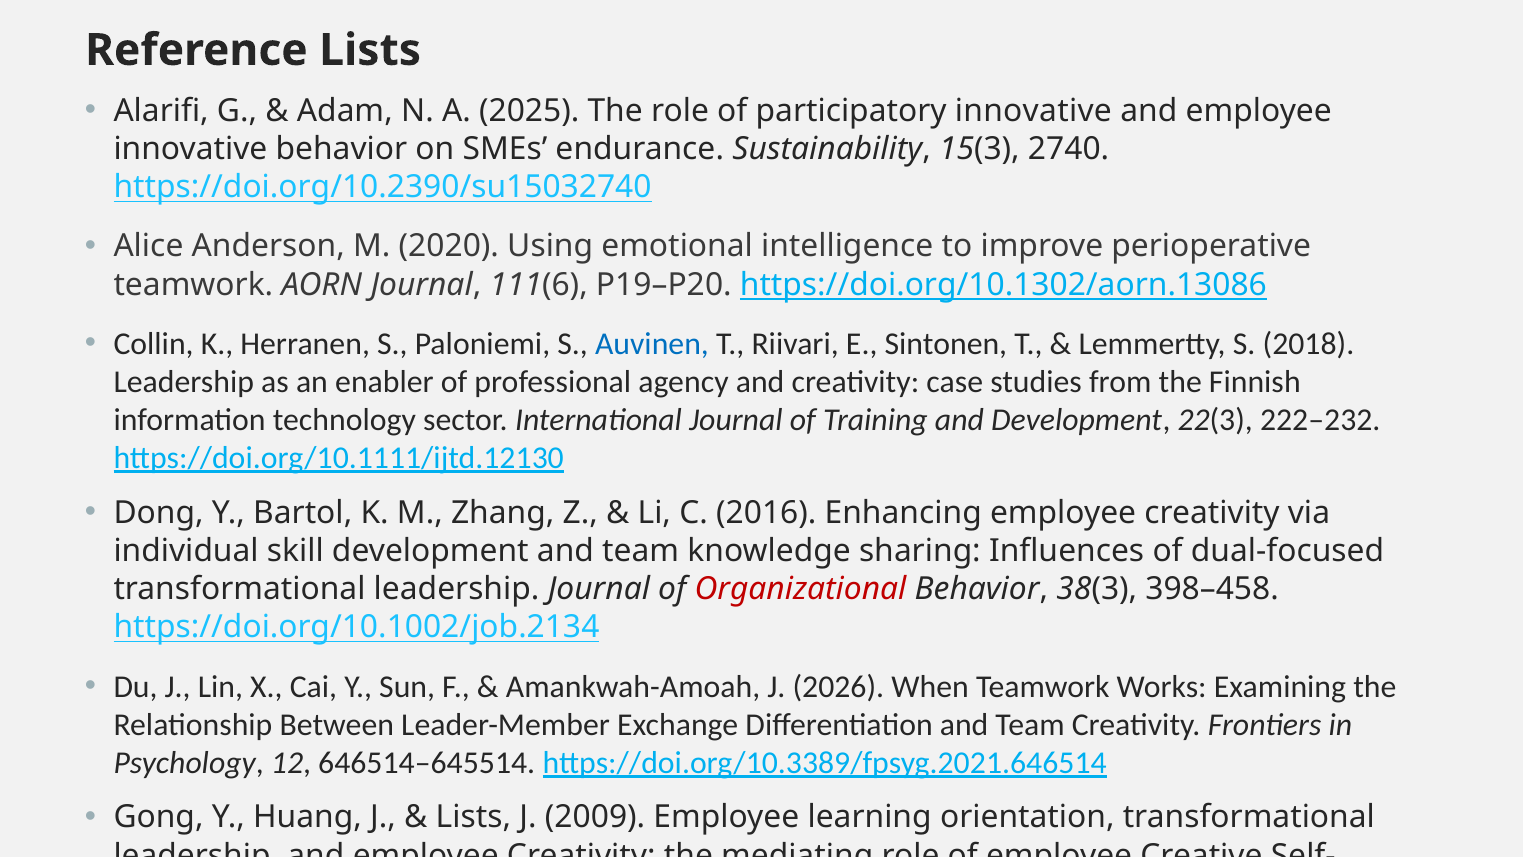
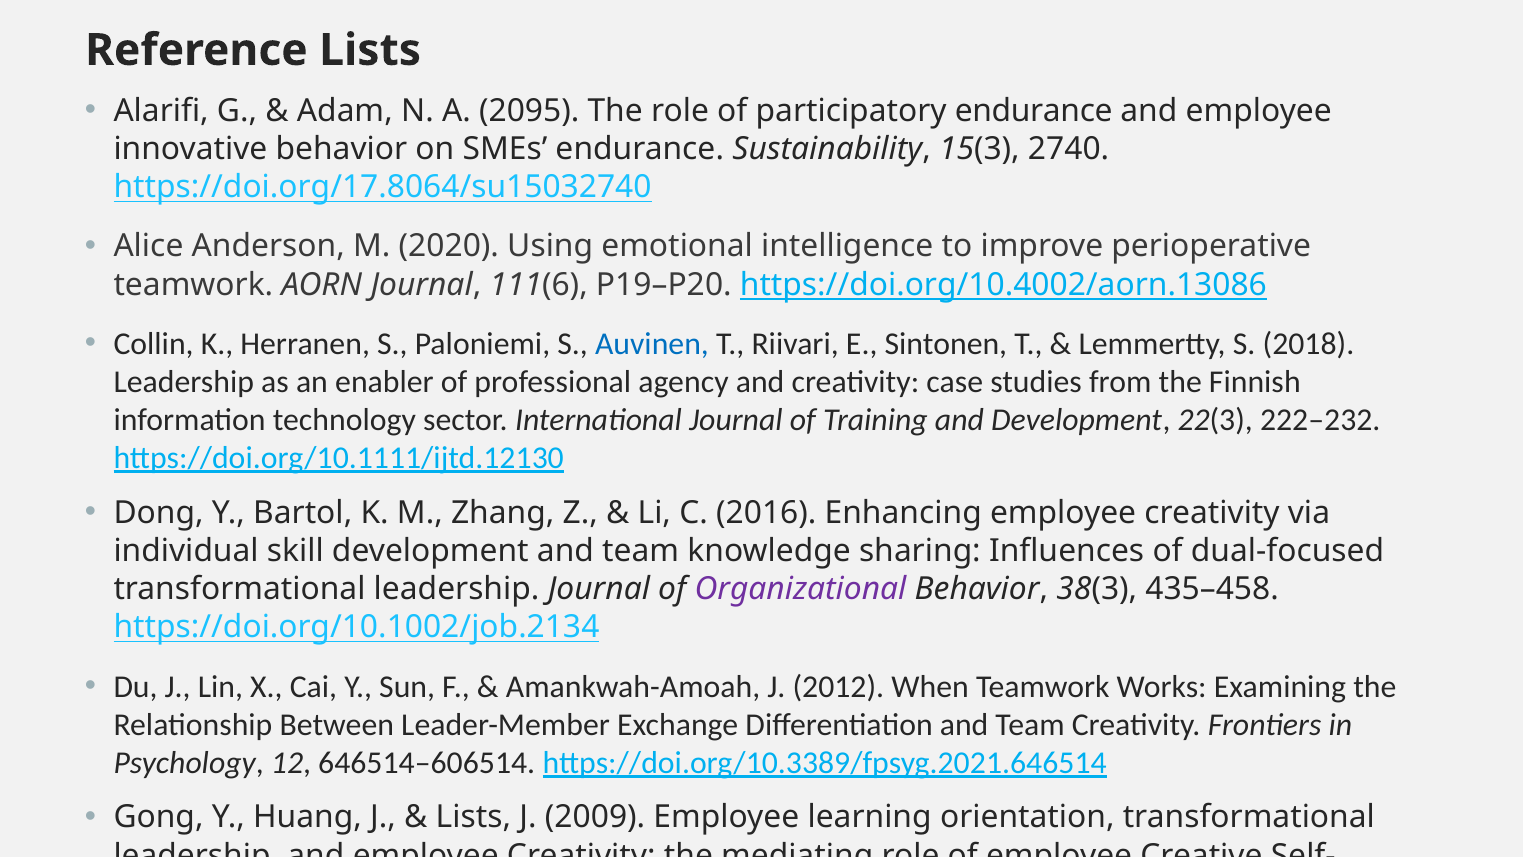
2025: 2025 -> 2095 (529, 111)
participatory innovative: innovative -> endurance (1034, 111)
https://doi.org/10.2390/su15032740: https://doi.org/10.2390/su15032740 -> https://doi.org/17.8064/su15032740 (383, 187)
https://doi.org/10.1302/aorn.13086: https://doi.org/10.1302/aorn.13086 -> https://doi.org/10.4002/aorn.13086 (1003, 284)
Organizational colour: red -> purple (800, 589)
398–458: 398–458 -> 435–458 (1212, 589)
2026: 2026 -> 2012 (838, 686)
646514–645514: 646514–645514 -> 646514–606514 (427, 762)
